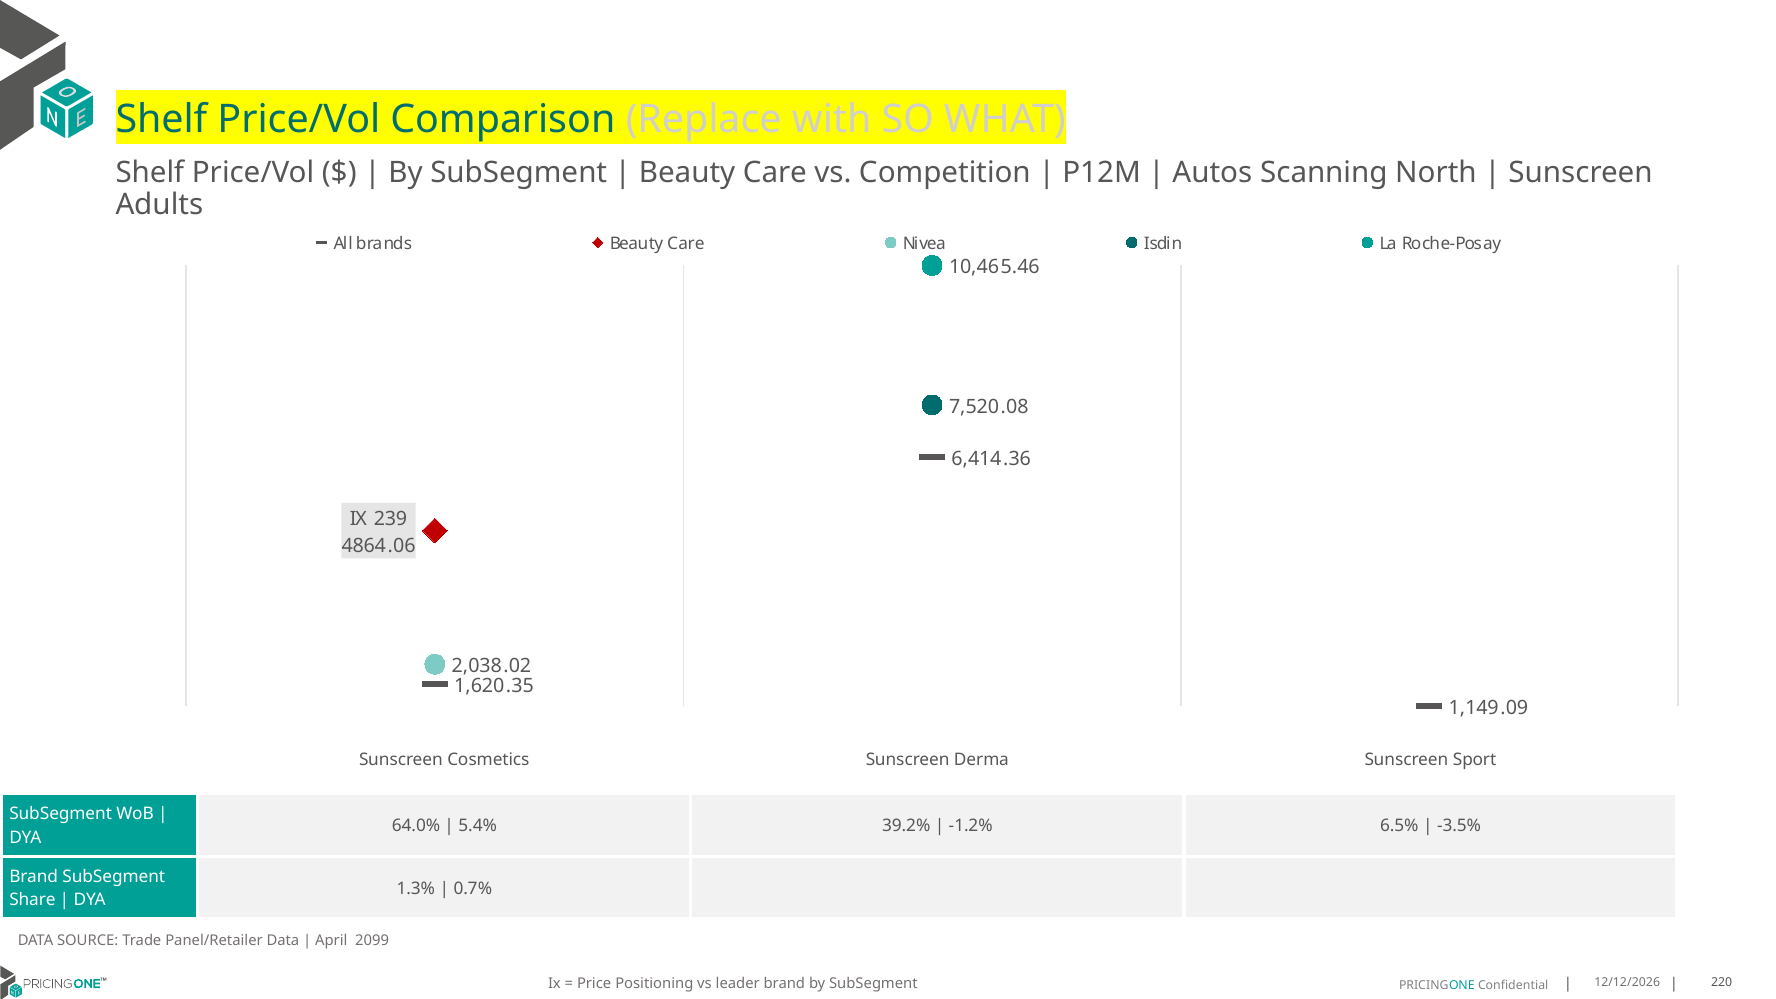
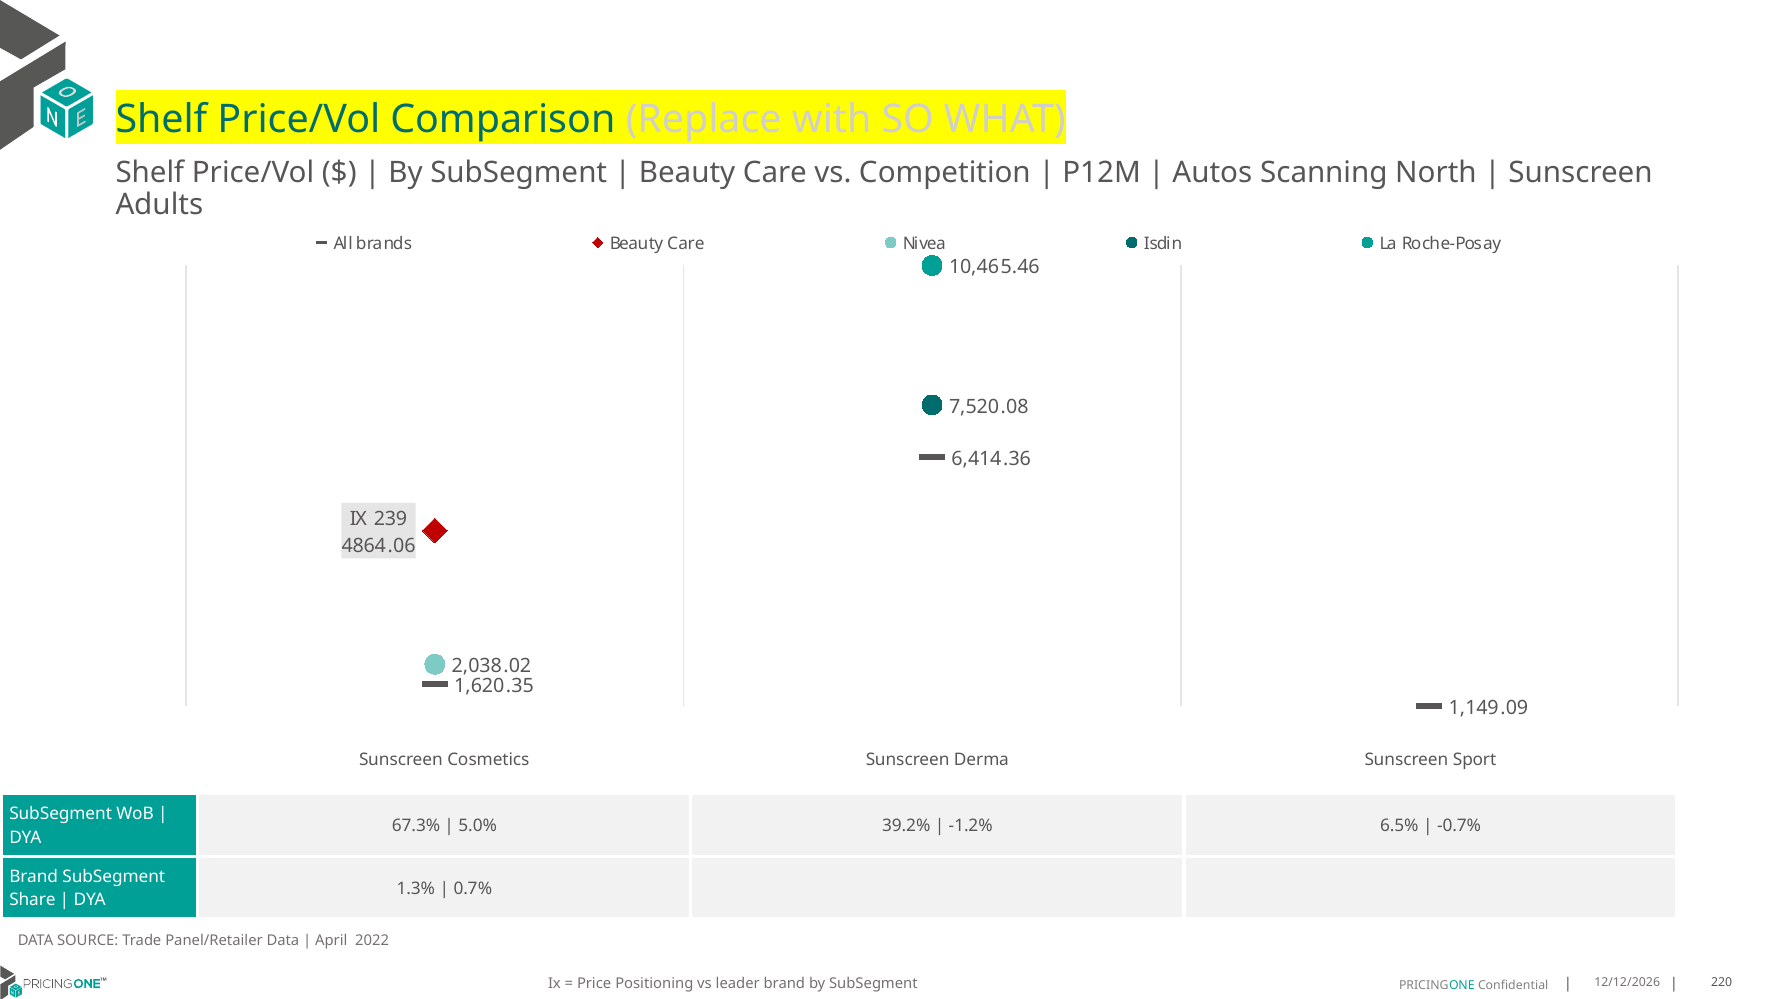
64.0%: 64.0% -> 67.3% (416, 826)
5.4%: 5.4% -> 5.0% (478, 826)
-3.5%: -3.5% -> -0.7% (1459, 826)
2099: 2099 -> 2022 (372, 941)
